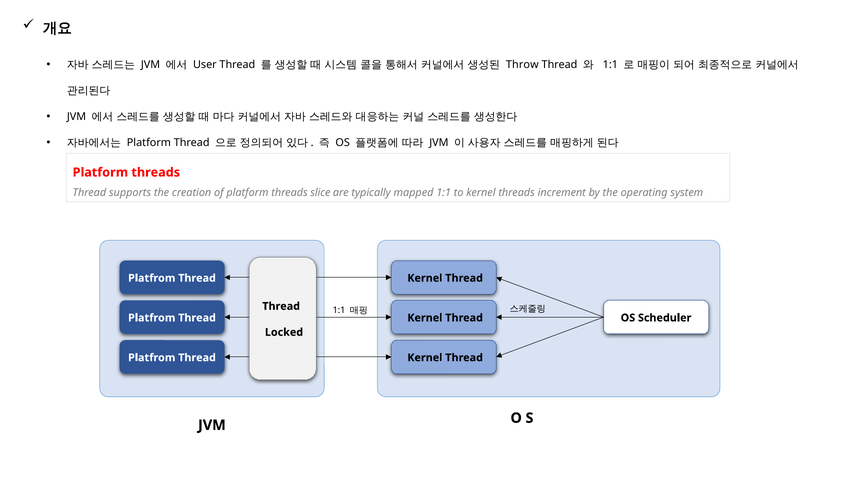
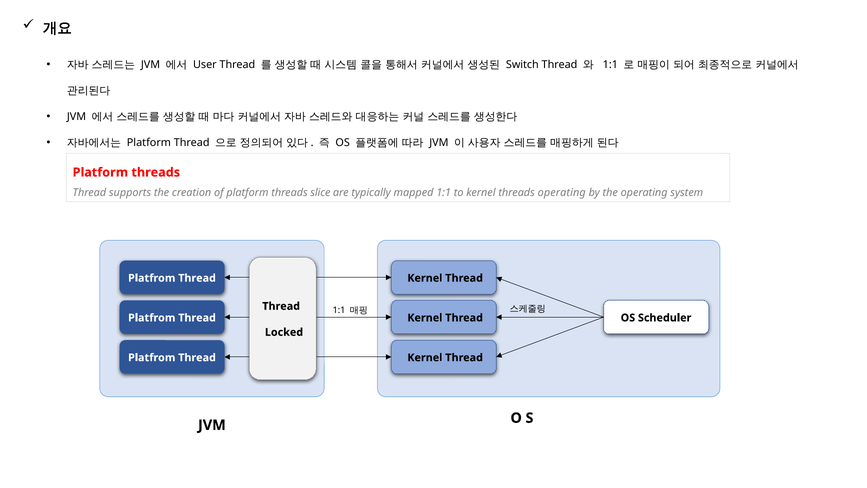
Throw: Throw -> Switch (522, 65)
threads increment: increment -> operating (562, 193)
